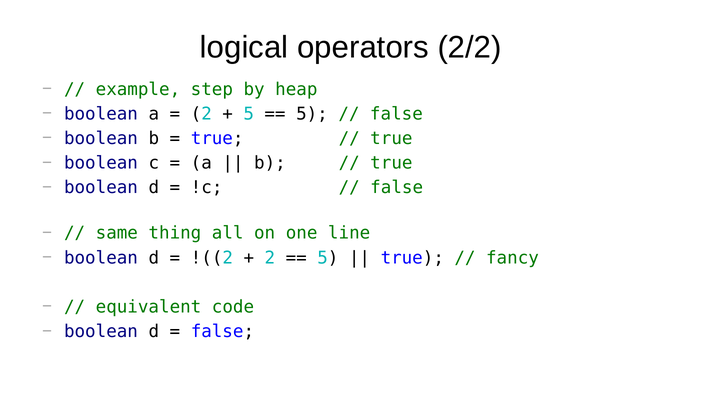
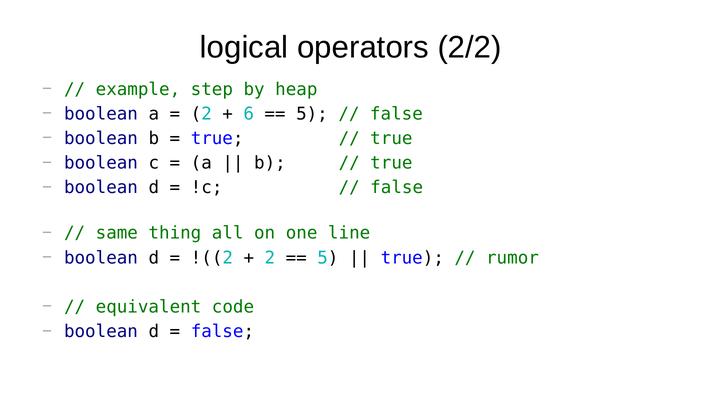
5: 5 -> 6 (249, 114)
fancy: fancy -> rumor (512, 258)
